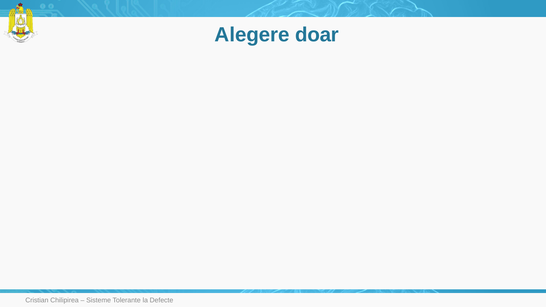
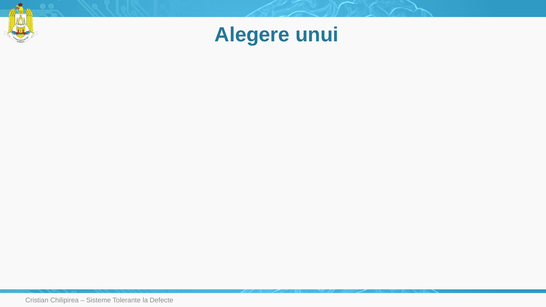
doar: doar -> unui (317, 35)
